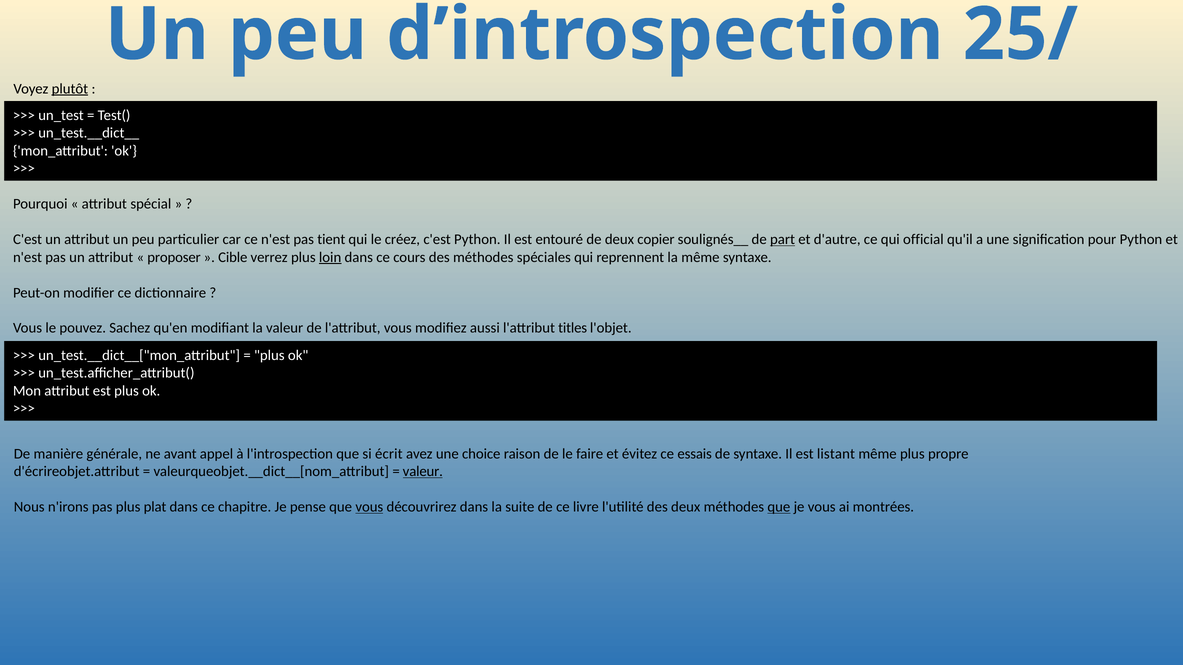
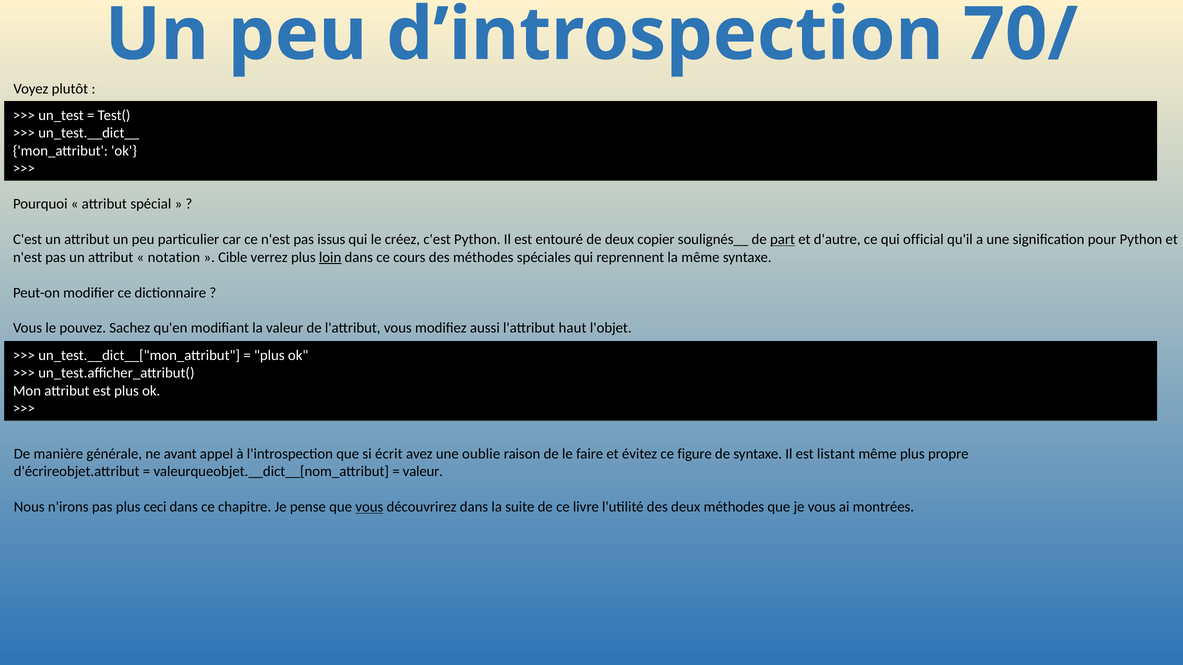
25/: 25/ -> 70/ (1020, 35)
plutôt underline: present -> none (70, 89)
tient: tient -> issus (331, 240)
proposer: proposer -> notation (174, 257)
titles: titles -> haut (572, 328)
choice: choice -> oublie (481, 454)
essais: essais -> figure (695, 454)
valeur underline: present -> none (423, 472)
plat: plat -> ceci (155, 507)
que underline: present -> none (779, 507)
